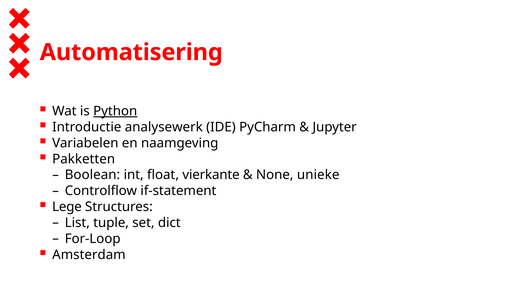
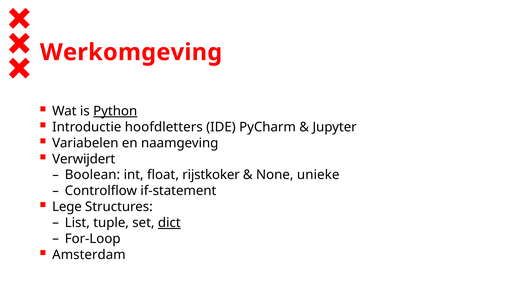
Automatisering: Automatisering -> Werkomgeving (131, 52)
analysewerk: analysewerk -> hoofdletters (164, 127)
Pakketten: Pakketten -> Verwijdert (84, 159)
vierkante: vierkante -> rijstkoker (211, 175)
dict underline: none -> present (169, 223)
